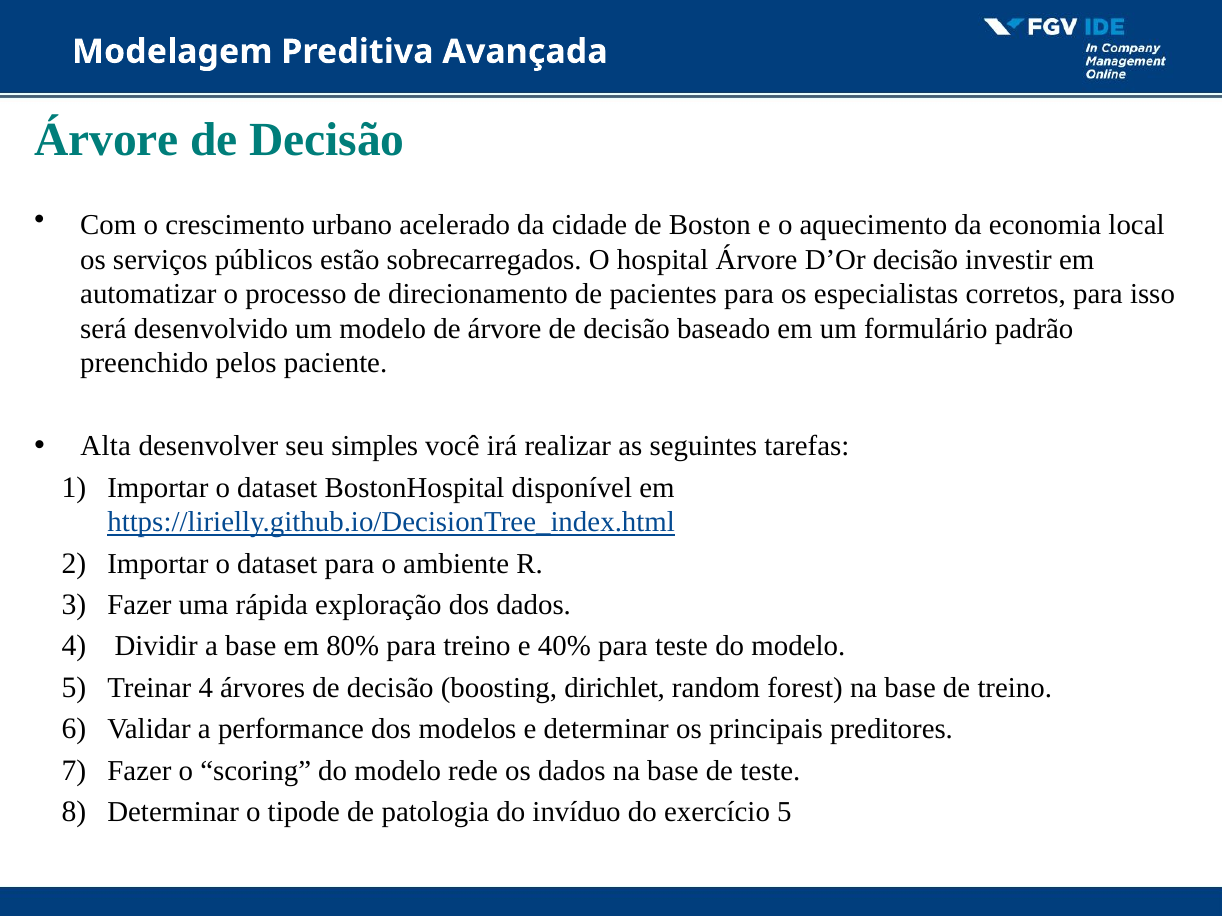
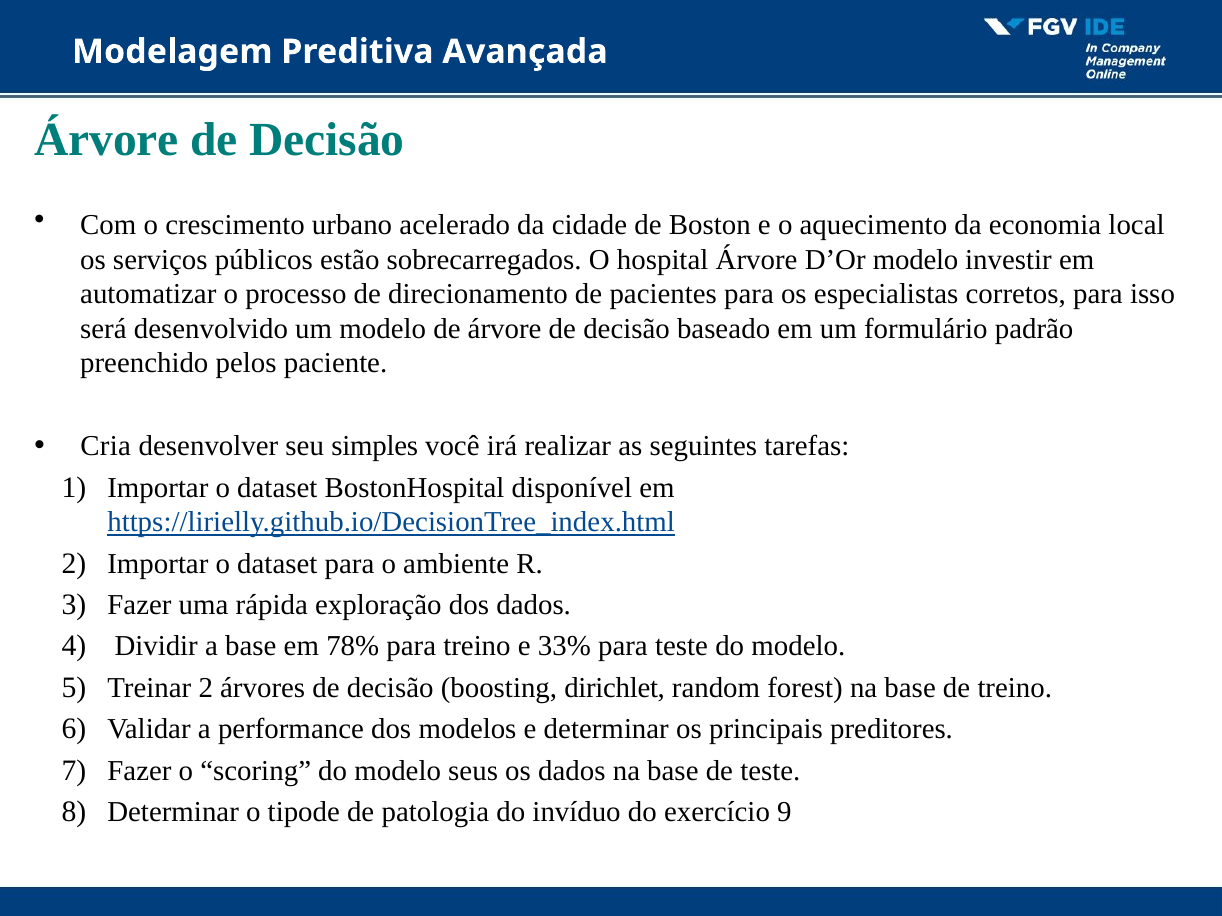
D’Or decisão: decisão -> modelo (916, 260)
Alta: Alta -> Cria (106, 446)
80%: 80% -> 78% (353, 647)
40%: 40% -> 33% (564, 647)
Treinar 4: 4 -> 2 (206, 688)
rede: rede -> seus (473, 771)
exercício 5: 5 -> 9 (784, 812)
